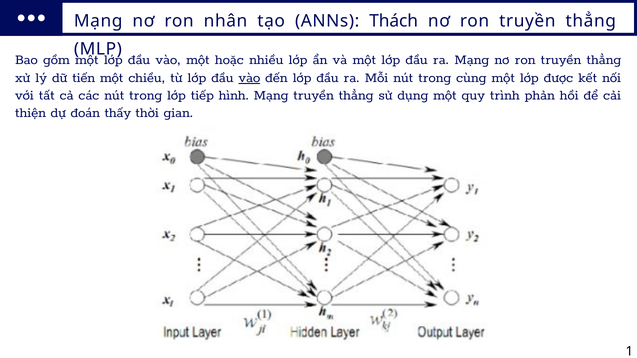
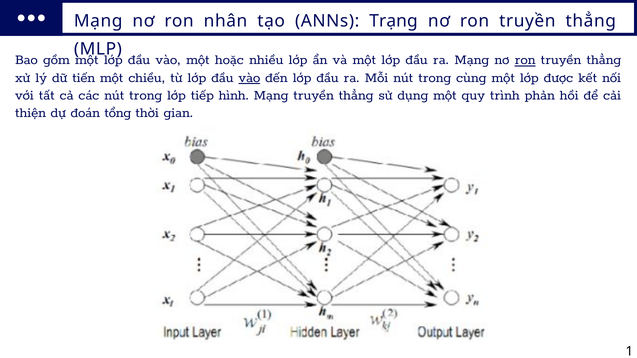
Thách: Thách -> Trạng (394, 21)
ron underline: none -> present (525, 60)
thấy: thấy -> tổng (118, 112)
